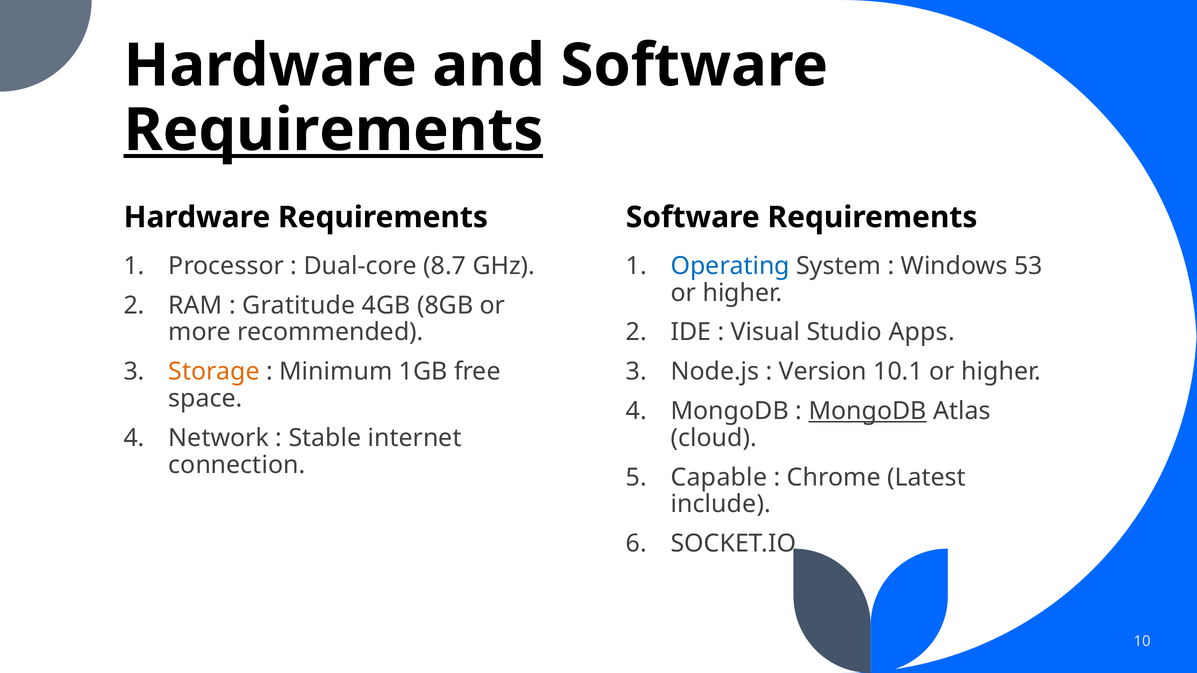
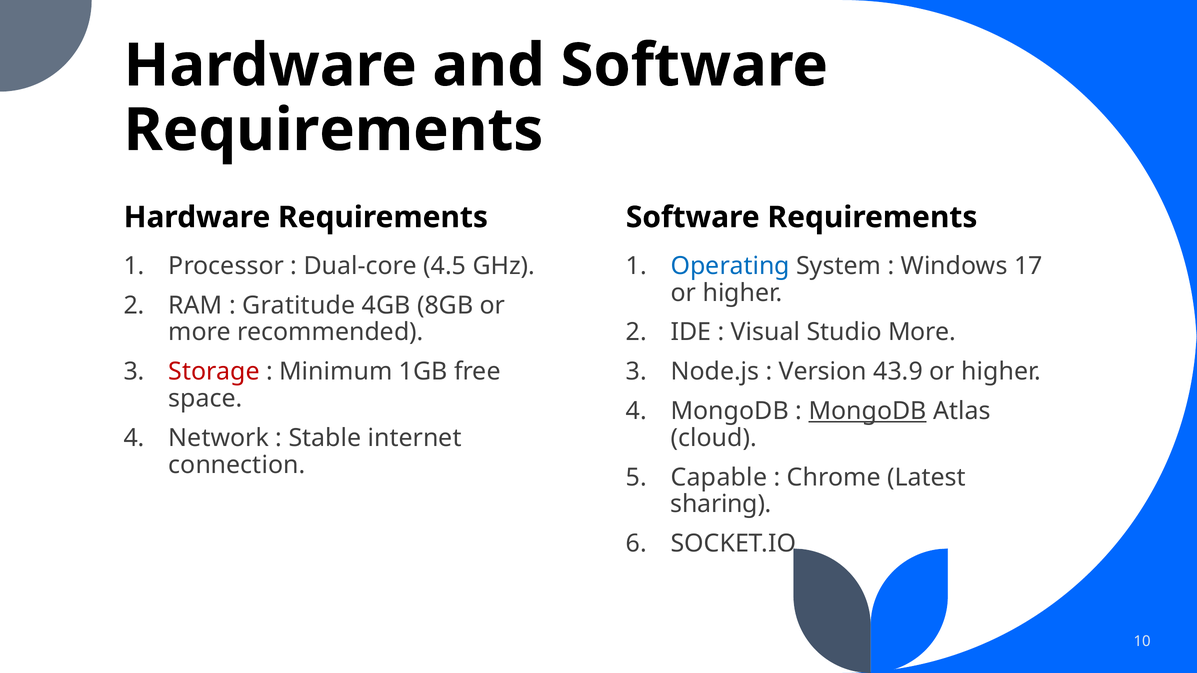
Requirements underline: present -> none (333, 130)
8.7: 8.7 -> 4.5 (445, 266)
53: 53 -> 17 (1028, 266)
Studio Apps: Apps -> More (922, 332)
Storage colour: orange -> red (214, 372)
10.1: 10.1 -> 43.9 (898, 372)
include: include -> sharing (721, 504)
